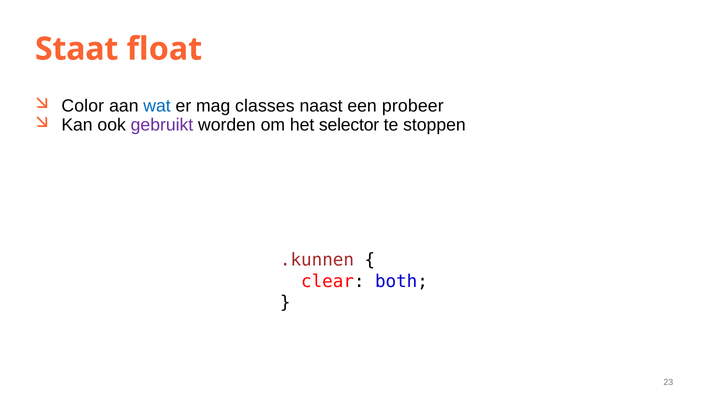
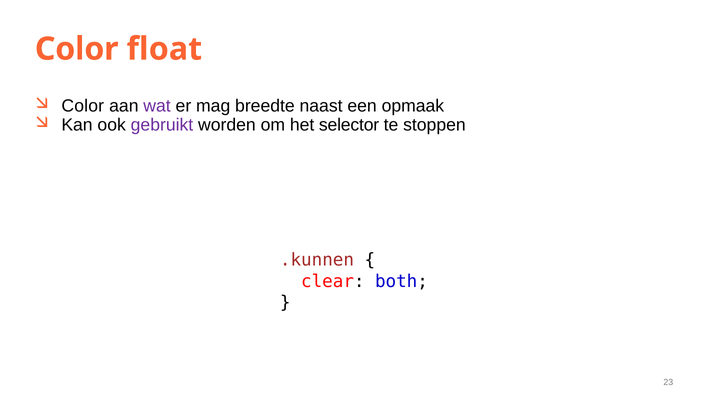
Staat: Staat -> Color (77, 49)
wat colour: blue -> purple (157, 106)
classes: classes -> breedte (265, 106)
probeer: probeer -> opmaak (413, 106)
